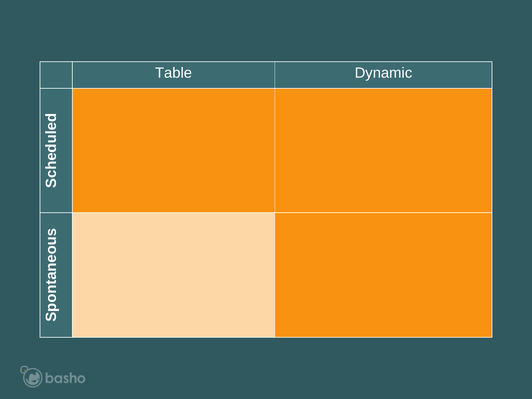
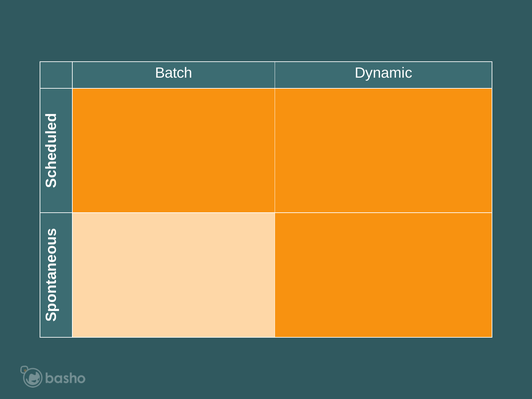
Table: Table -> Batch (174, 73)
